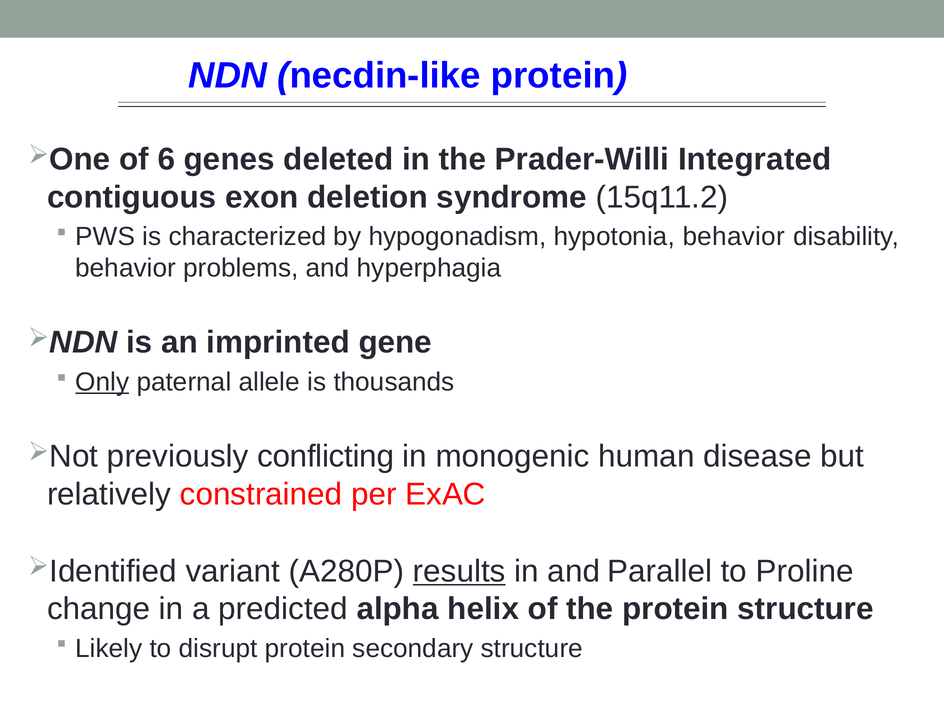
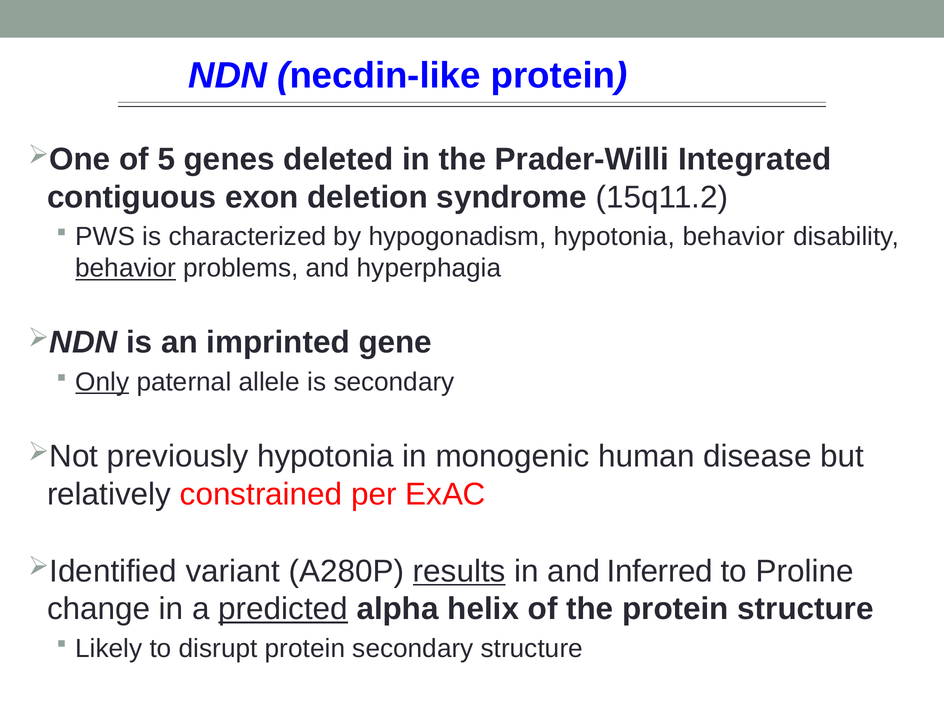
6: 6 -> 5 (166, 160)
behavior underline: none -> present (126, 268)
is thousands: thousands -> secondary (394, 382)
previously conflicting: conflicting -> hypotonia (325, 456)
Parallel: Parallel -> Inferred (660, 571)
predicted underline: none -> present (283, 609)
